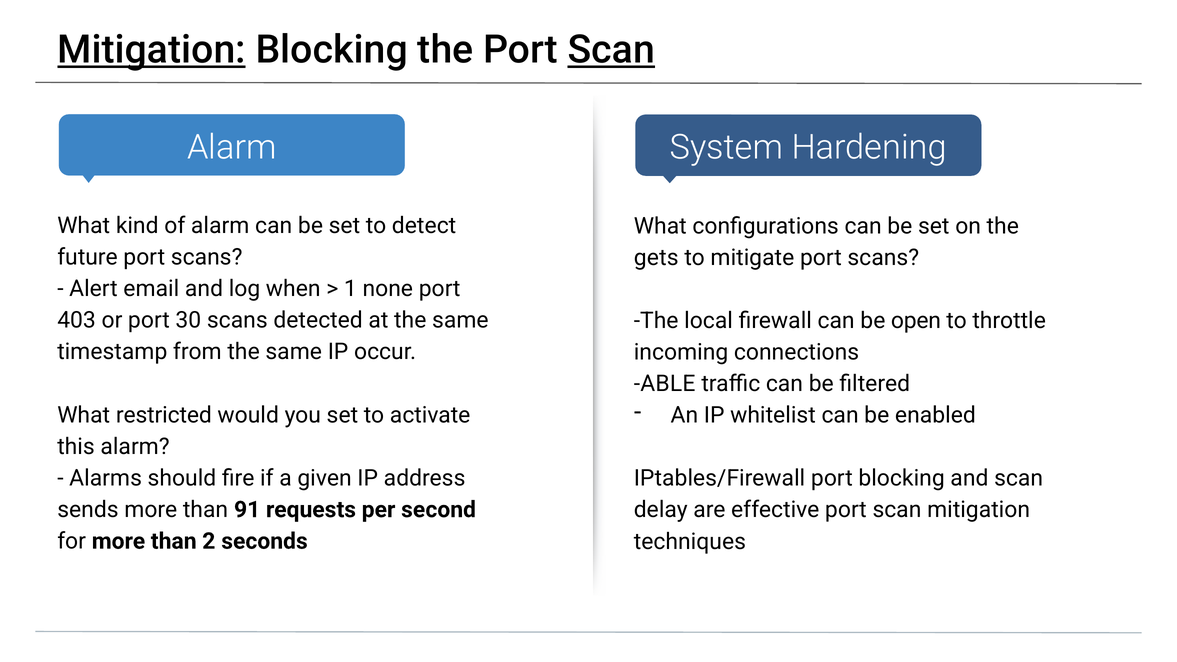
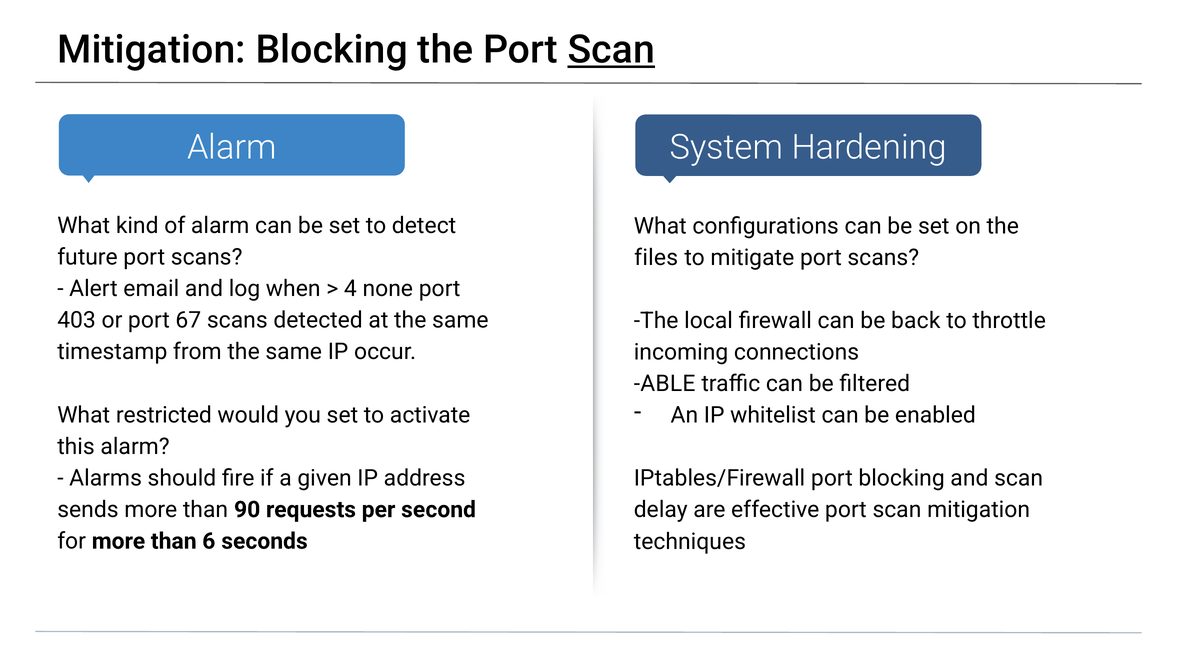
Mitigation underline: present -> none (152, 50)
gets: gets -> files (656, 258)
1: 1 -> 4 (350, 289)
30: 30 -> 67 (188, 320)
open: open -> back (916, 321)
91: 91 -> 90 (247, 510)
2: 2 -> 6 (209, 541)
